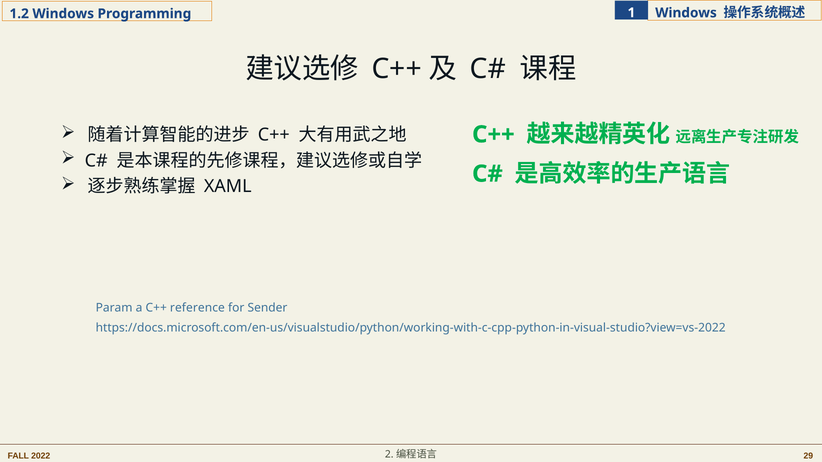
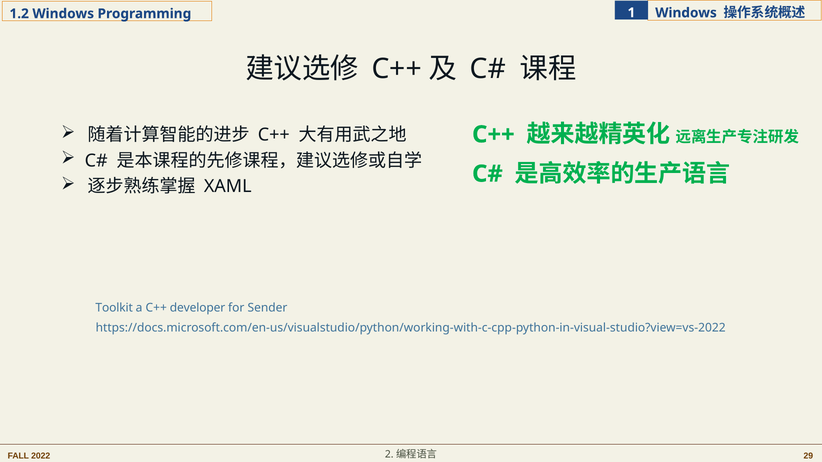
Param: Param -> Toolkit (114, 308)
reference: reference -> developer (198, 308)
